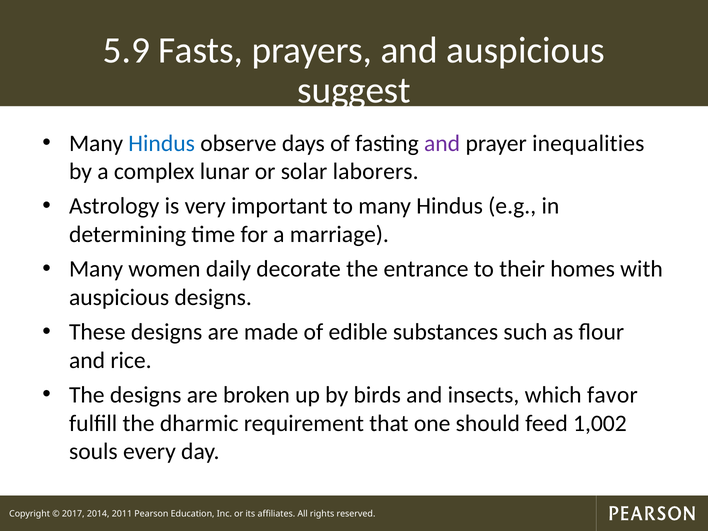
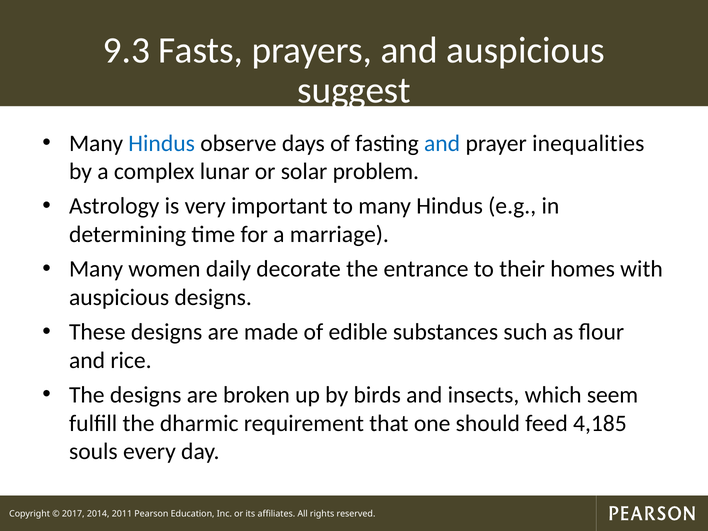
5.9: 5.9 -> 9.3 (126, 50)
and colour: purple -> blue (442, 143)
laborers: laborers -> problem (376, 172)
favor: favor -> seem (613, 395)
1,002: 1,002 -> 4,185 (600, 423)
